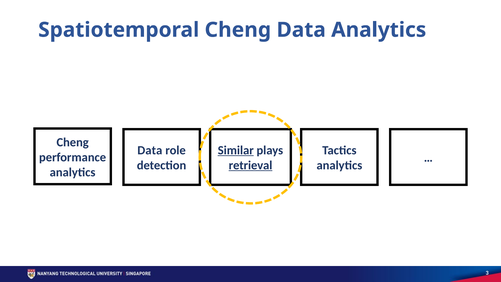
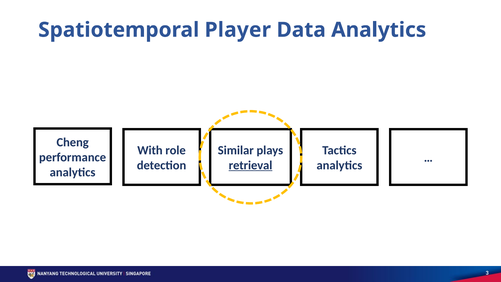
Spatiotemporal Cheng: Cheng -> Player (238, 30)
Data: Data -> With (150, 150)
Similar underline: present -> none (236, 150)
